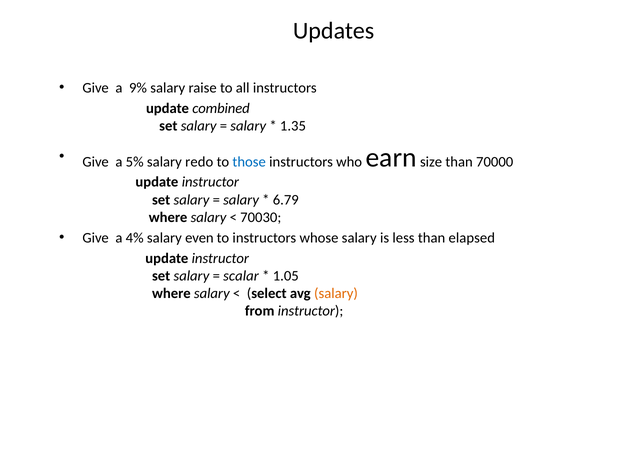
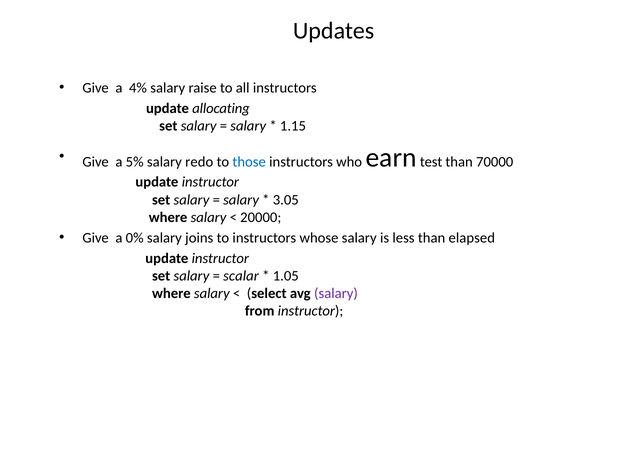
9%: 9% -> 4% (138, 88)
combined: combined -> allocating (221, 108)
1.35: 1.35 -> 1.15 (293, 126)
size: size -> test (431, 162)
6.79: 6.79 -> 3.05 (286, 200)
70030: 70030 -> 20000 (261, 217)
4%: 4% -> 0% (135, 238)
even: even -> joins (199, 238)
salary colour: orange -> purple (336, 293)
